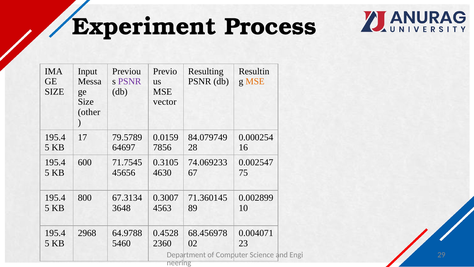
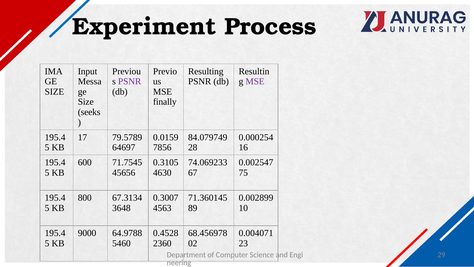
MSE colour: orange -> purple (255, 81)
vector: vector -> finally (165, 102)
other: other -> seeks (89, 112)
2968: 2968 -> 9000 (87, 233)
